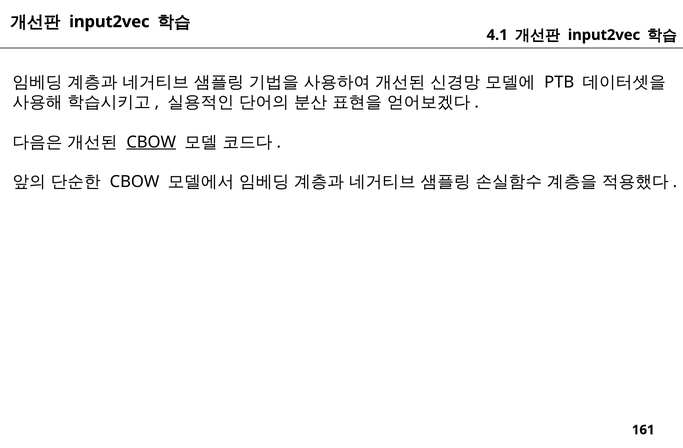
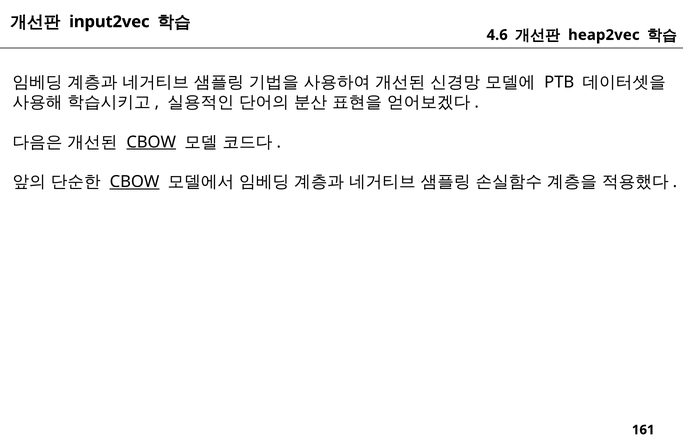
4.1: 4.1 -> 4.6 (497, 35)
input2vec: input2vec -> heap2vec (604, 35)
CBOW underline: none -> present (135, 182)
